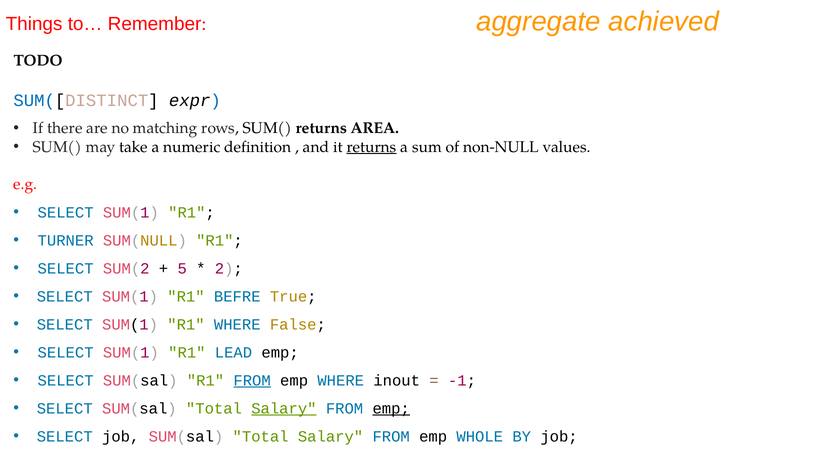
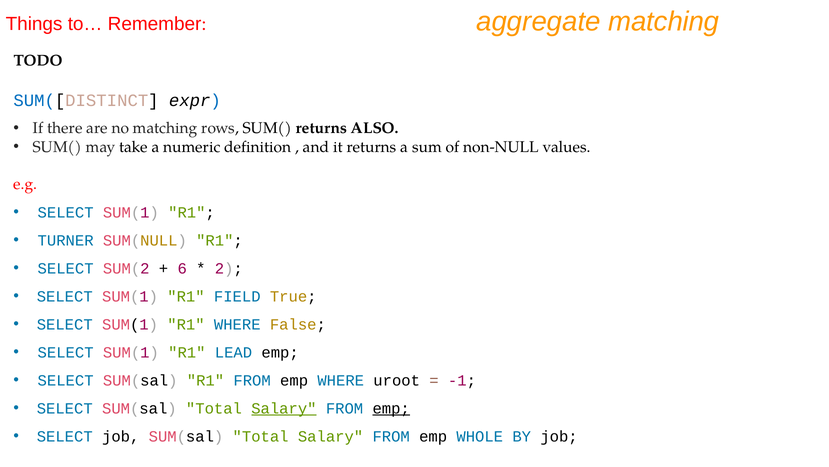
aggregate achieved: achieved -> matching (664, 22)
AREA: AREA -> ALSO (375, 128)
returns underline: present -> none (372, 147)
5: 5 -> 6 (182, 268)
BEFRE: BEFRE -> FIELD (237, 296)
FROM underline: present -> none (252, 380)
inout: inout -> uroot (397, 380)
